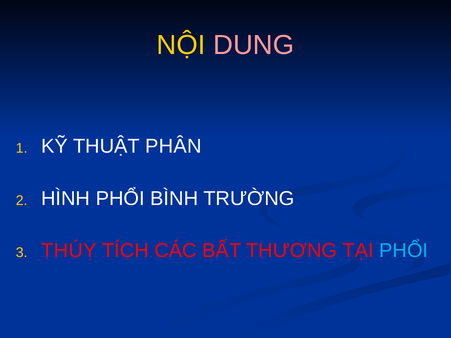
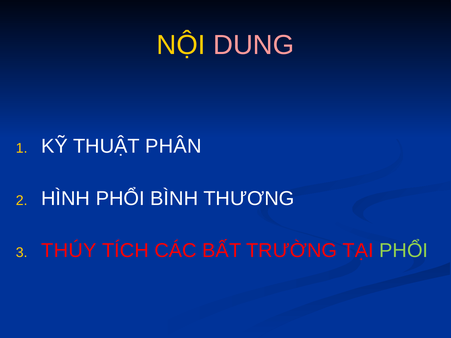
TRƯỜNG: TRƯỜNG -> THƯƠNG (249, 199)
THƯƠNG: THƯƠNG -> TRƯỜNG (292, 251)
PHỔI colour: light blue -> light green (404, 251)
